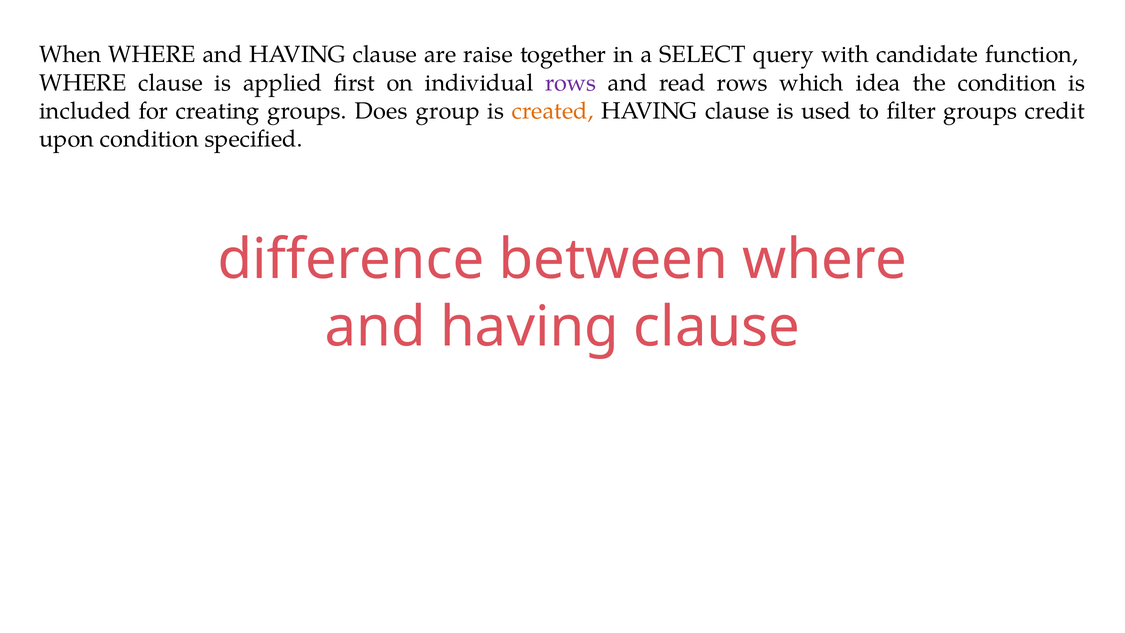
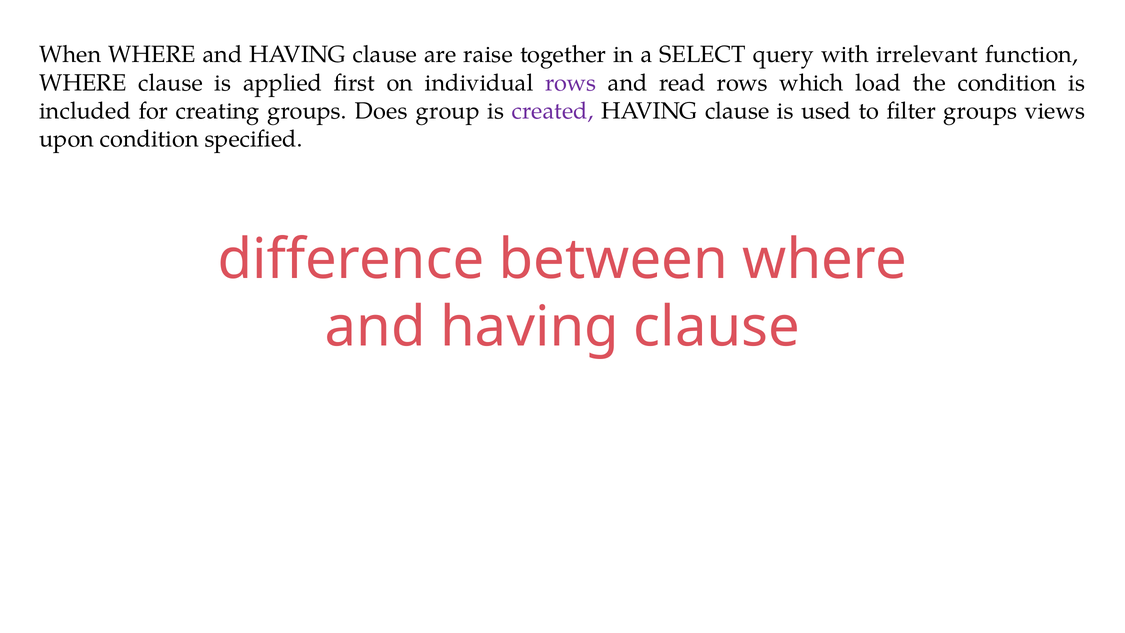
candidate: candidate -> irrelevant (927, 55)
idea: idea -> load (878, 83)
created colour: orange -> purple (553, 111)
credit: credit -> views (1055, 111)
